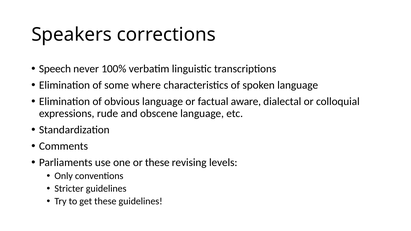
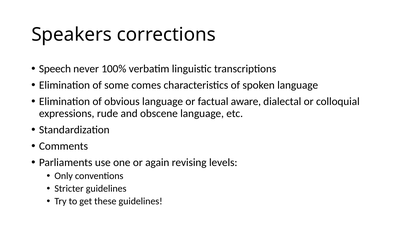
where: where -> comes (146, 85)
or these: these -> again (157, 163)
